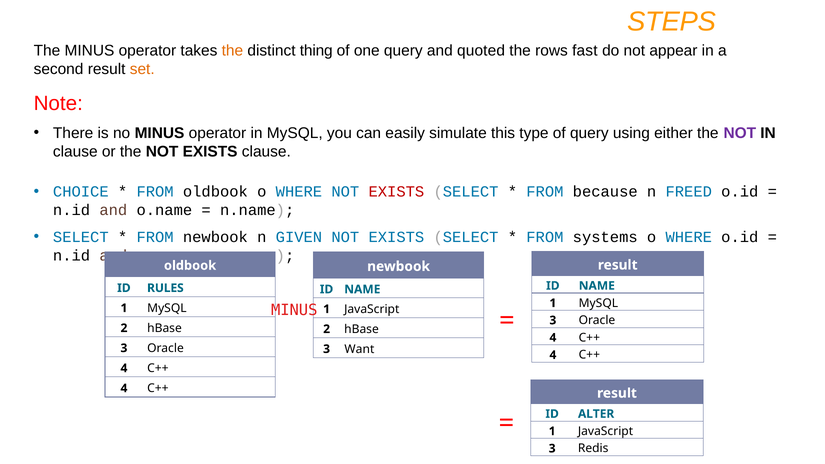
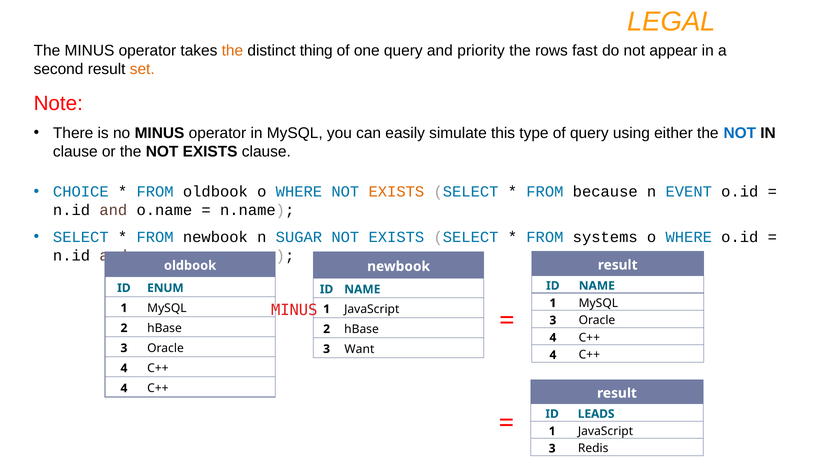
STEPS: STEPS -> LEGAL (671, 21)
quoted: quoted -> priority (481, 51)
NOT colour: purple -> blue (740, 133)
EXISTS colour: red -> orange (396, 192)
FREED: FREED -> EVENT (689, 192)
GIVEN: GIVEN -> SUGAR (299, 237)
RULES: RULES -> ENUM (165, 288)
ALTER: ALTER -> LEADS (596, 414)
